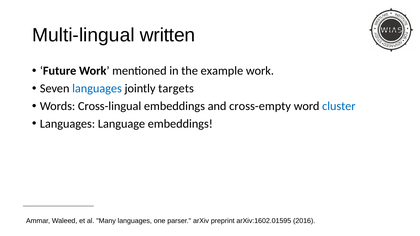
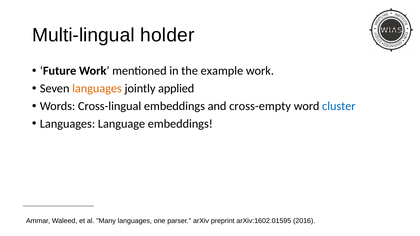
written: written -> holder (167, 35)
languages colour: blue -> orange (97, 89)
targets: targets -> applied (176, 89)
